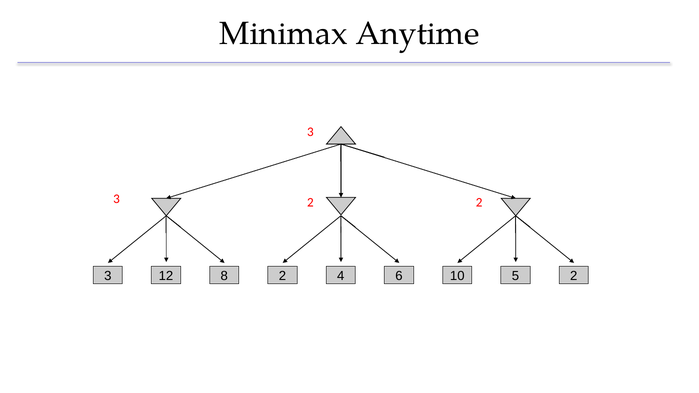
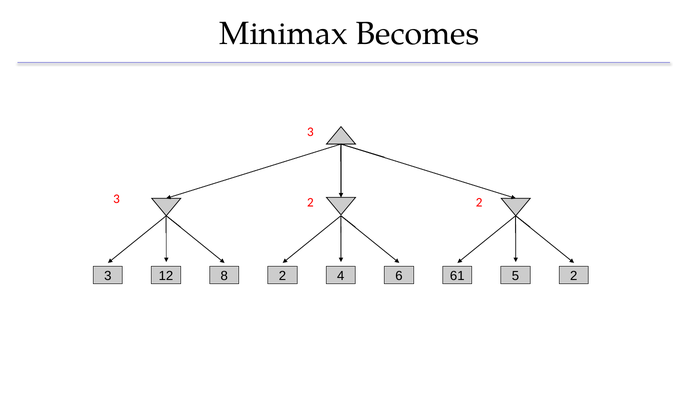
Anytime: Anytime -> Becomes (417, 34)
10: 10 -> 61 (457, 276)
